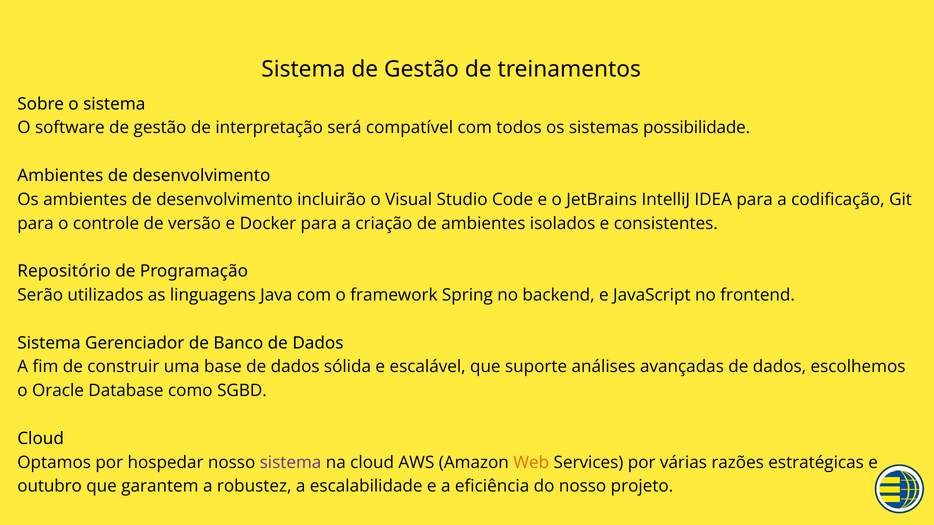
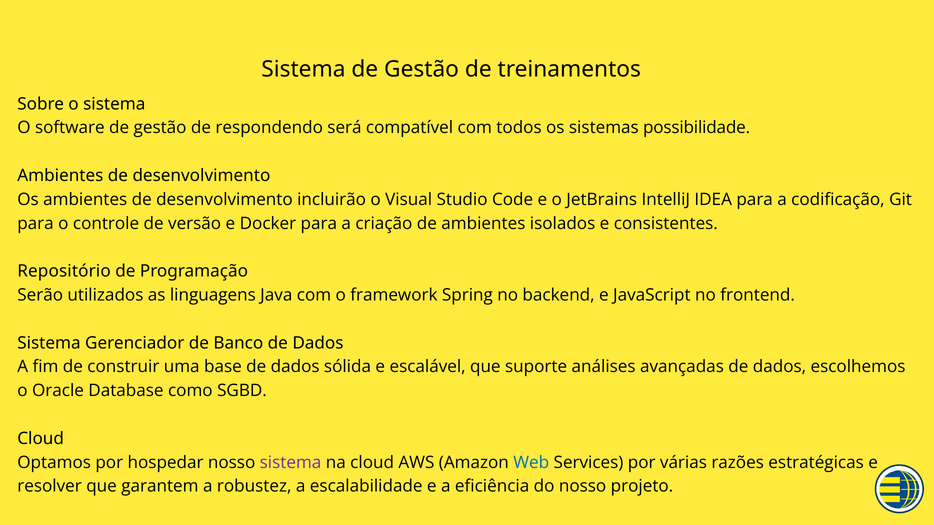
interpretação: interpretação -> respondendo (269, 128)
Web colour: orange -> blue (531, 463)
outubro: outubro -> resolver (50, 487)
